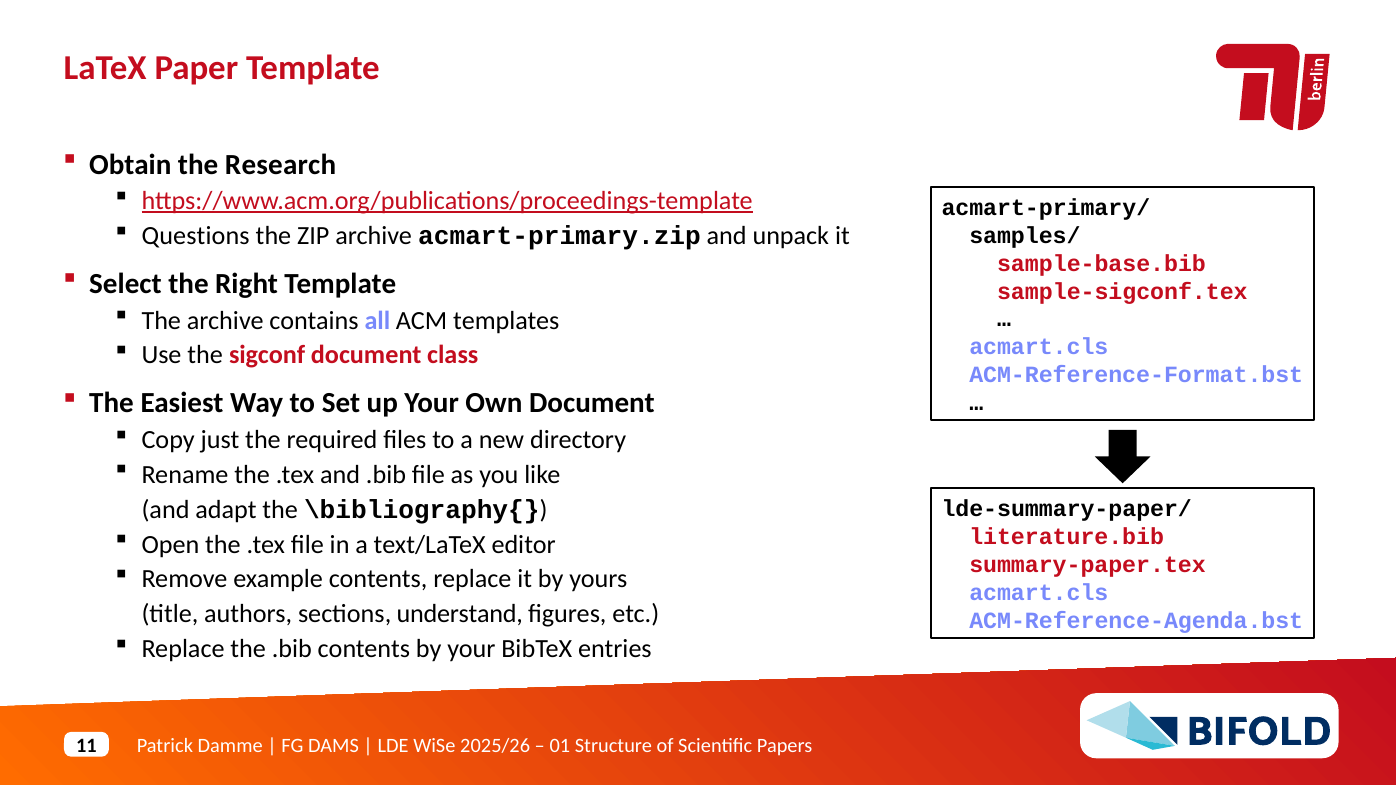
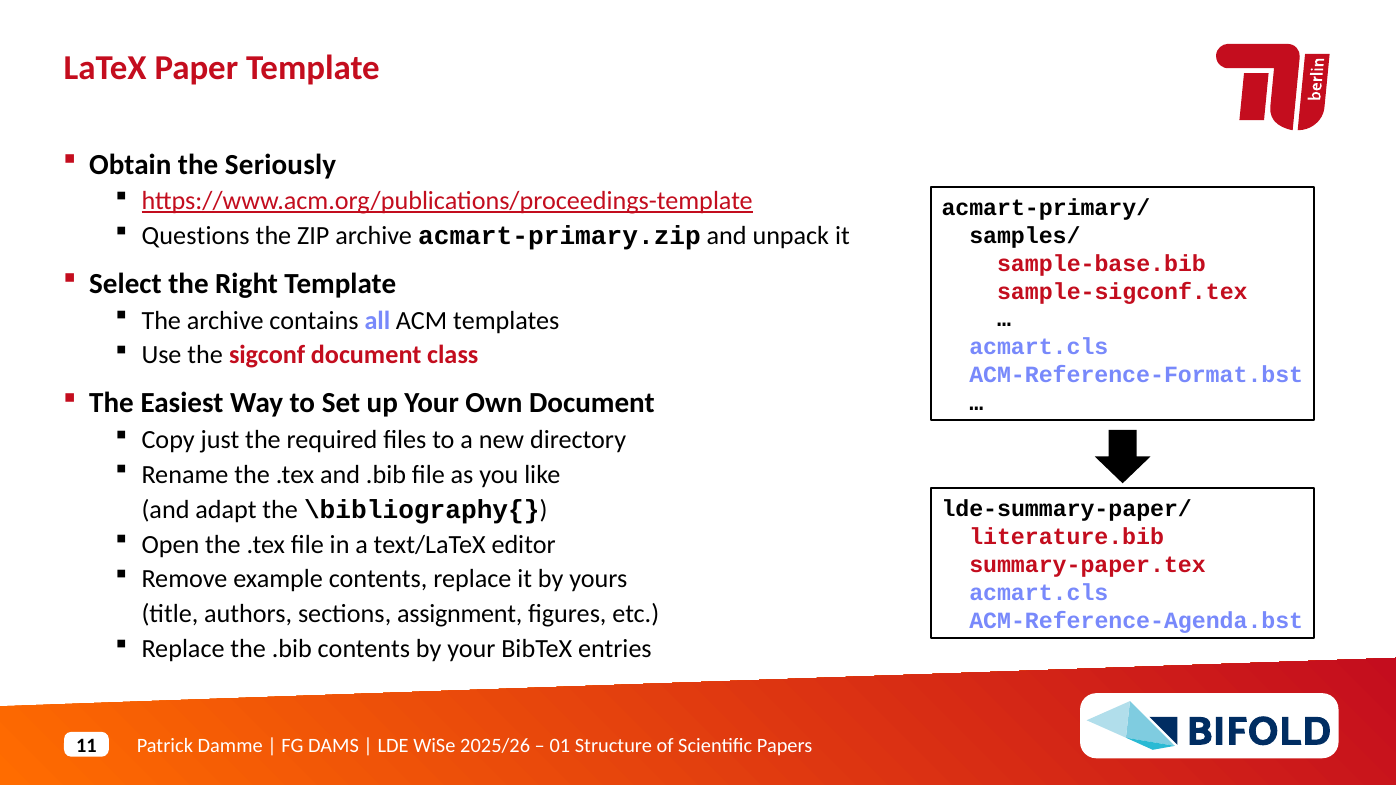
Research: Research -> Seriously (281, 165)
understand: understand -> assignment (460, 614)
